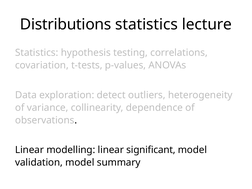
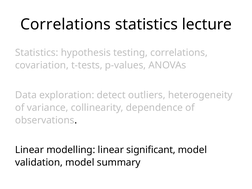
Distributions: Distributions -> Correlations (65, 24)
